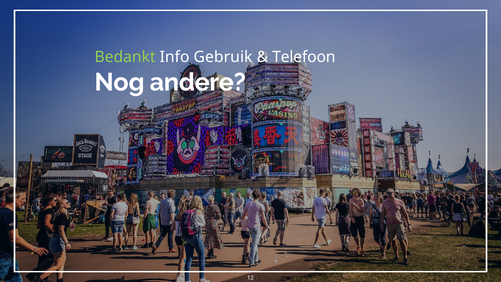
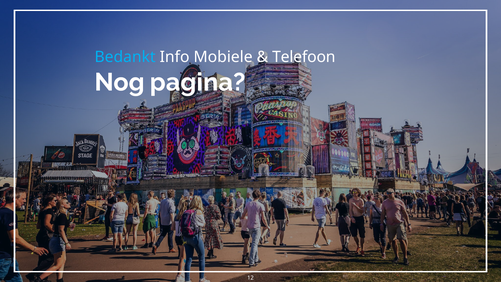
Bedankt colour: light green -> light blue (125, 57)
Gebruik: Gebruik -> Mobiele (223, 57)
andere: andere -> pagina (197, 82)
